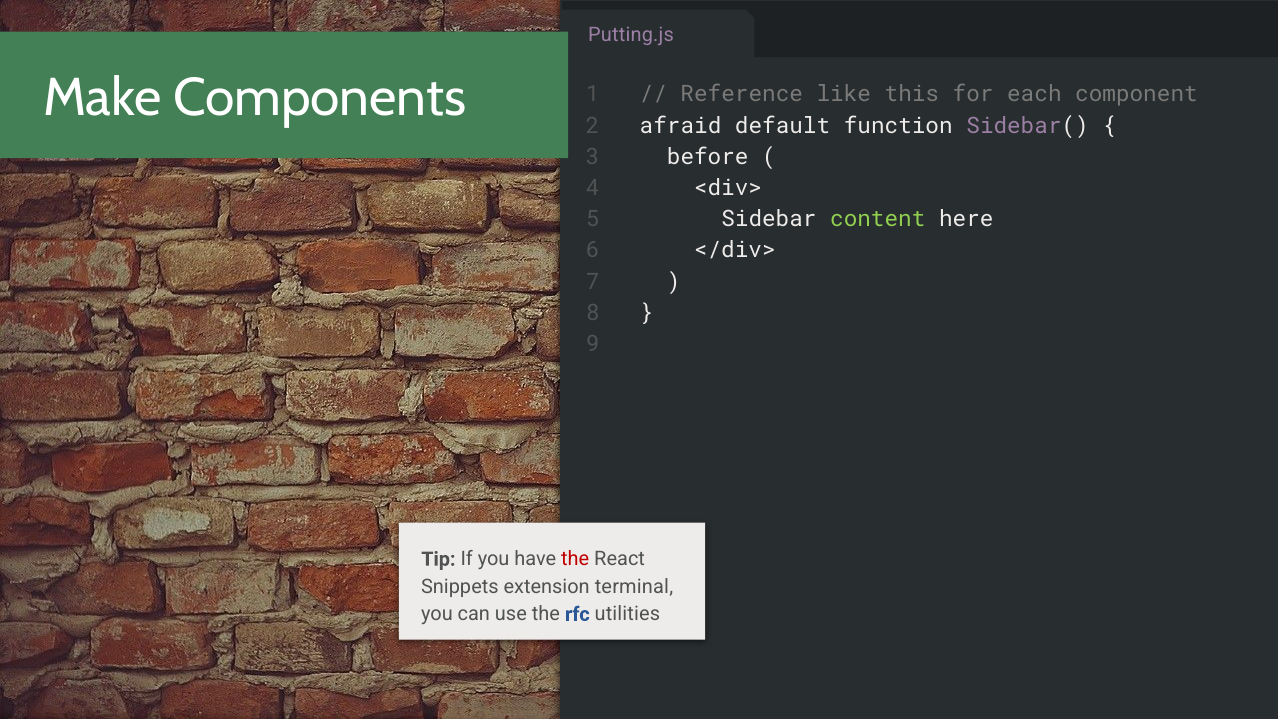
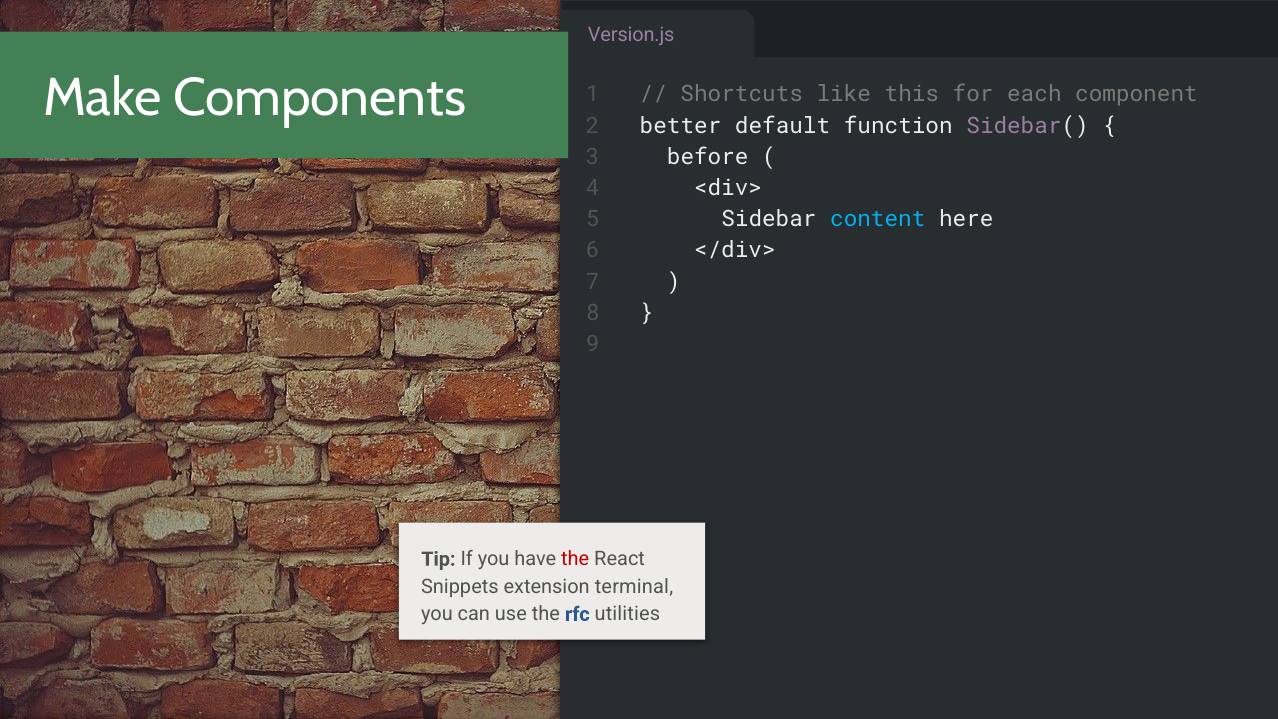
Putting.js: Putting.js -> Version.js (631, 35)
Reference: Reference -> Shortcuts (742, 94)
afraid: afraid -> better (681, 126)
content colour: light green -> light blue (878, 219)
